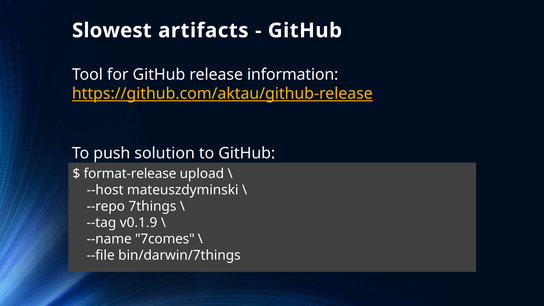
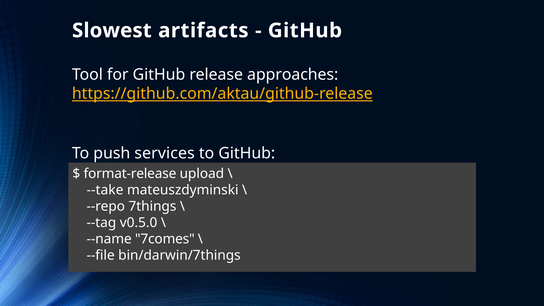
information: information -> approaches (293, 74)
solution: solution -> services (165, 153)
--host: --host -> --take (105, 190)
v0.1.9: v0.1.9 -> v0.5.0 (139, 223)
